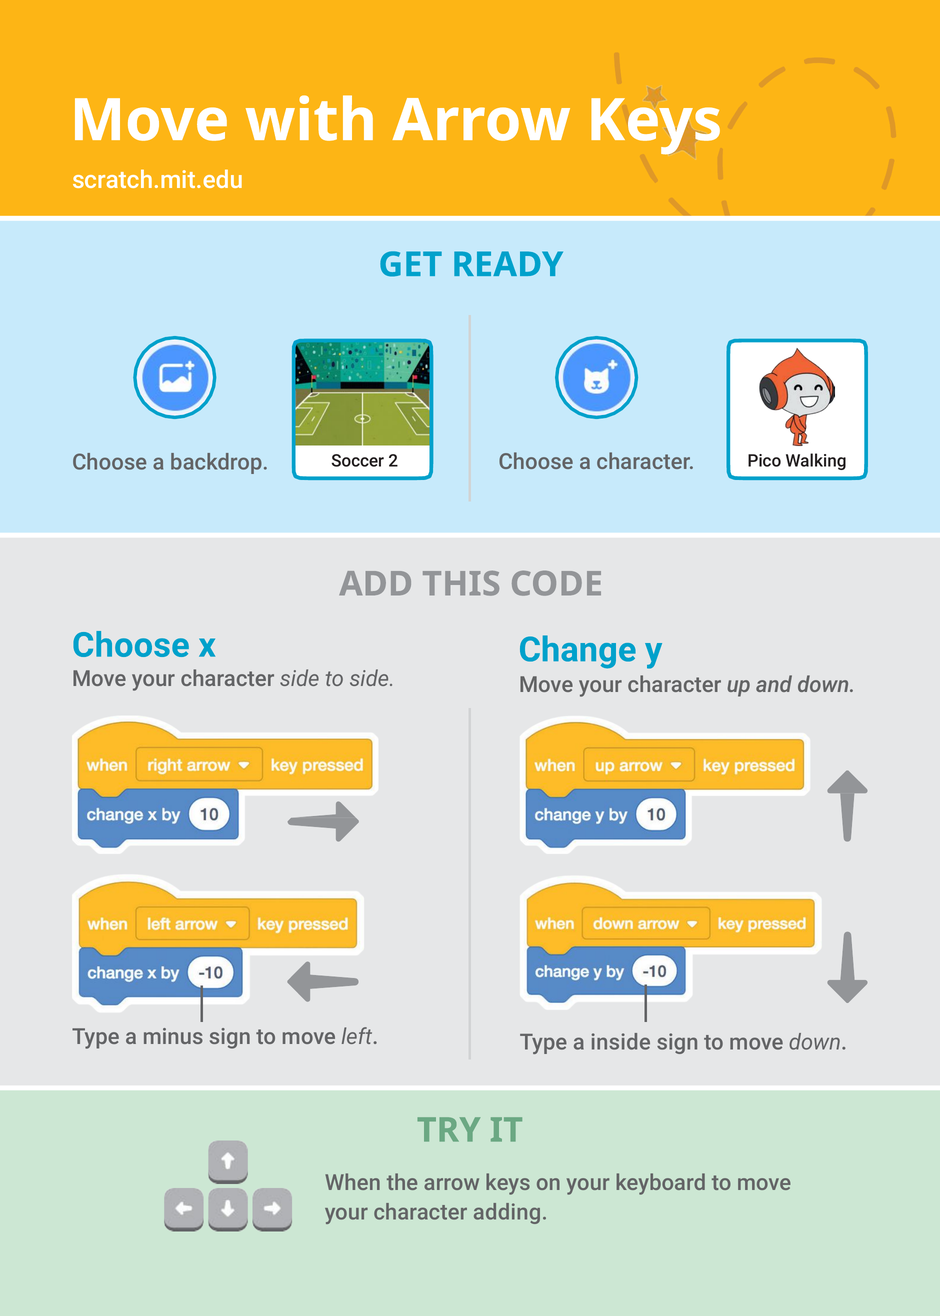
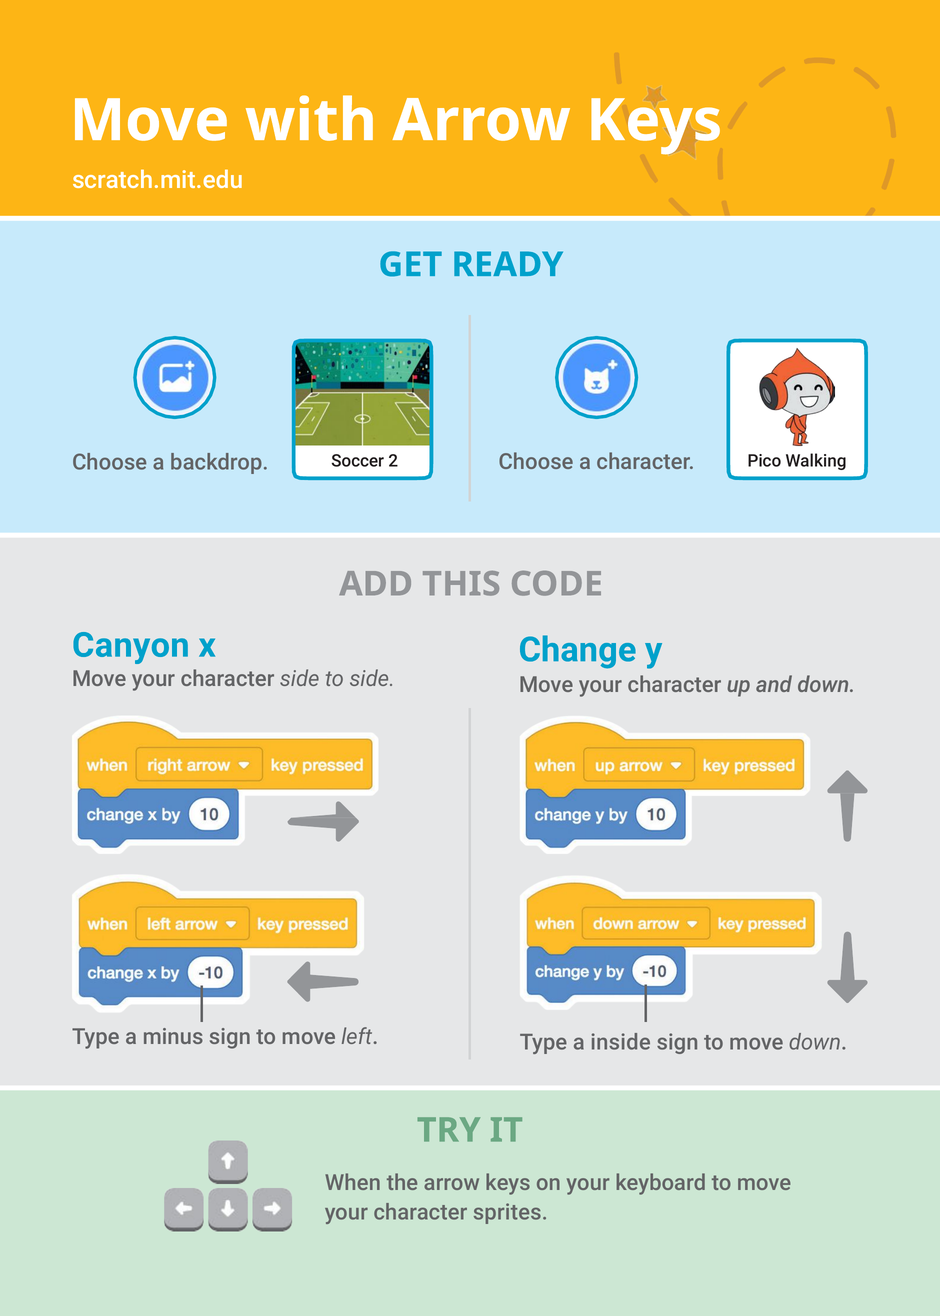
Choose: Choose -> Canyon (131, 645)
adding: adding -> sprites (510, 1213)
